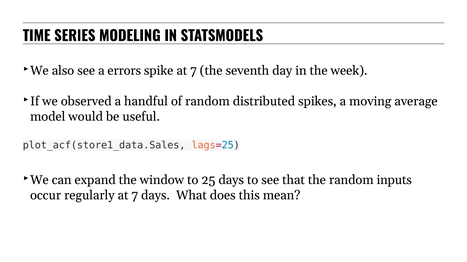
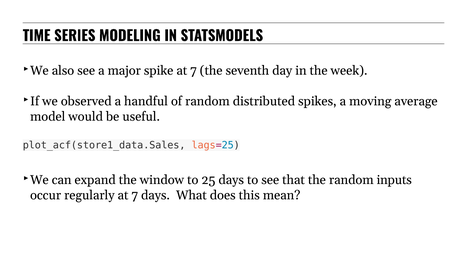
errors: errors -> major (124, 71)
